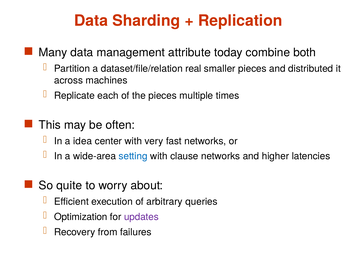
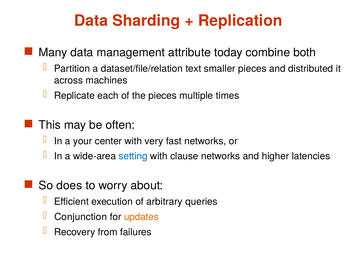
real: real -> text (193, 69)
idea: idea -> your (83, 141)
quite: quite -> does (69, 186)
Optimization: Optimization -> Conjunction (81, 217)
updates colour: purple -> orange (141, 217)
